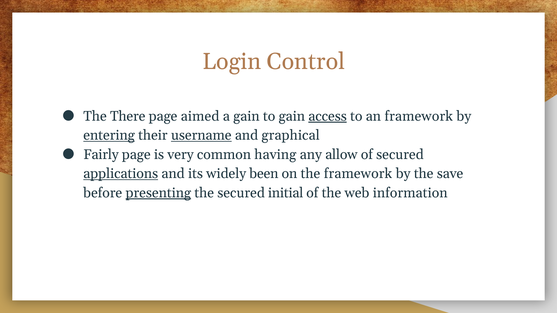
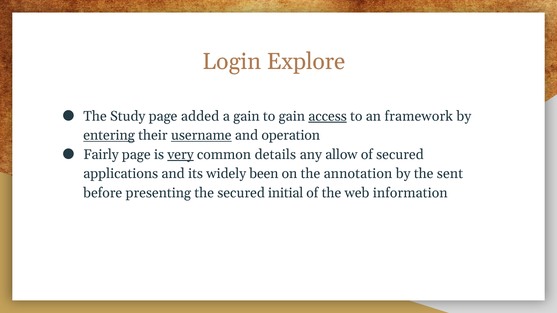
Control: Control -> Explore (306, 61)
There: There -> Study (128, 116)
aimed: aimed -> added (200, 116)
graphical: graphical -> operation (291, 135)
very underline: none -> present (181, 155)
having: having -> details (275, 155)
applications underline: present -> none (121, 174)
the framework: framework -> annotation (358, 174)
save: save -> sent (450, 174)
presenting underline: present -> none (158, 193)
